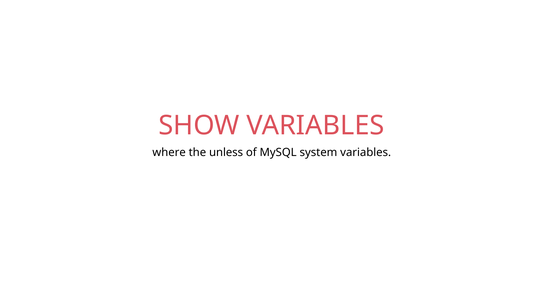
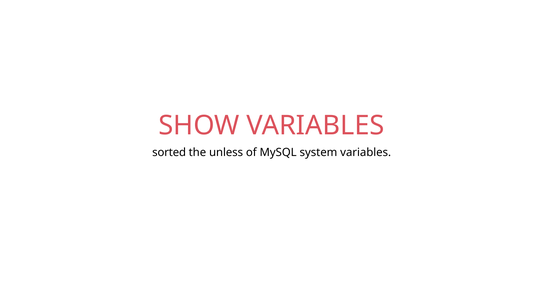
where: where -> sorted (169, 152)
